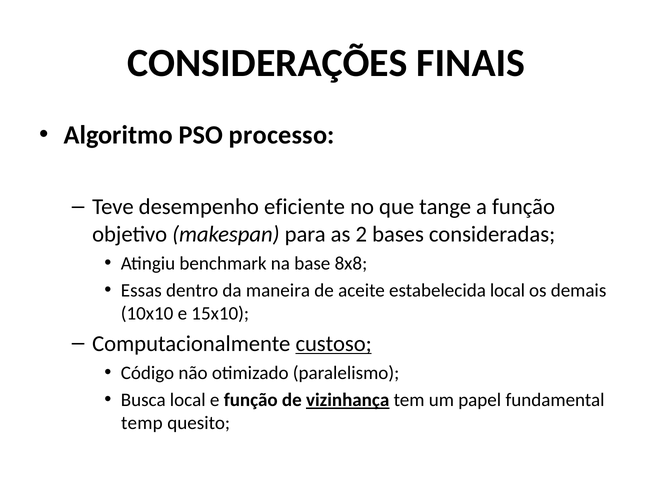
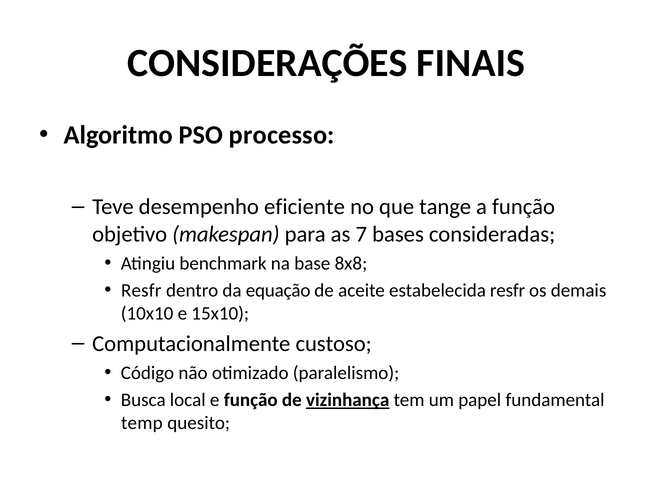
2: 2 -> 7 (361, 234)
Essas: Essas -> Resfr (141, 290)
maneira: maneira -> equação (278, 290)
estabelecida local: local -> resfr (508, 290)
custoso underline: present -> none (334, 344)
